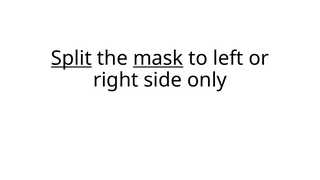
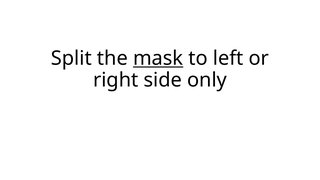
Split underline: present -> none (71, 58)
